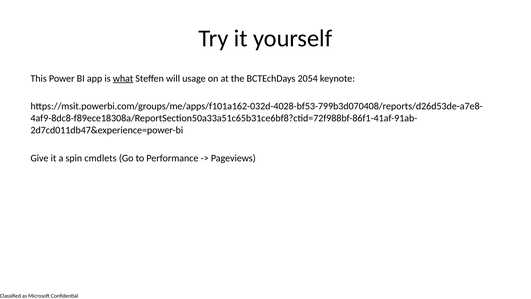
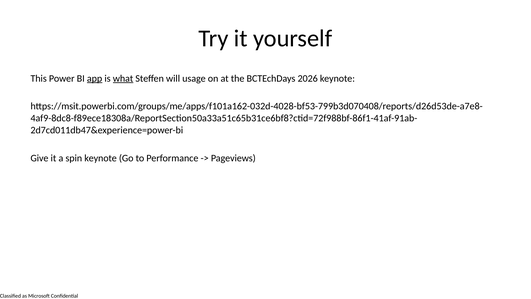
app underline: none -> present (95, 78)
2054: 2054 -> 2026 (308, 78)
spin cmdlets: cmdlets -> keynote (101, 158)
